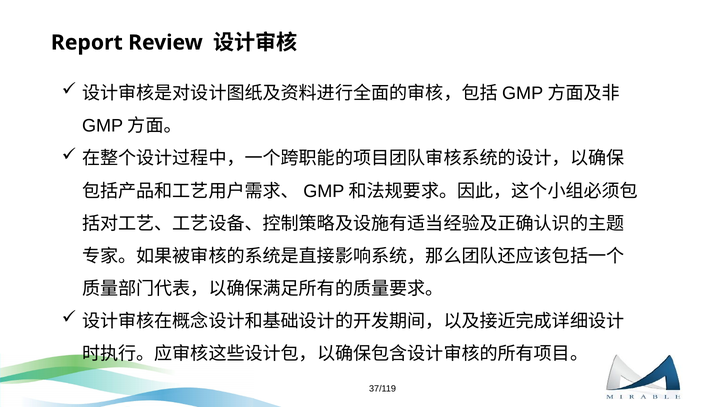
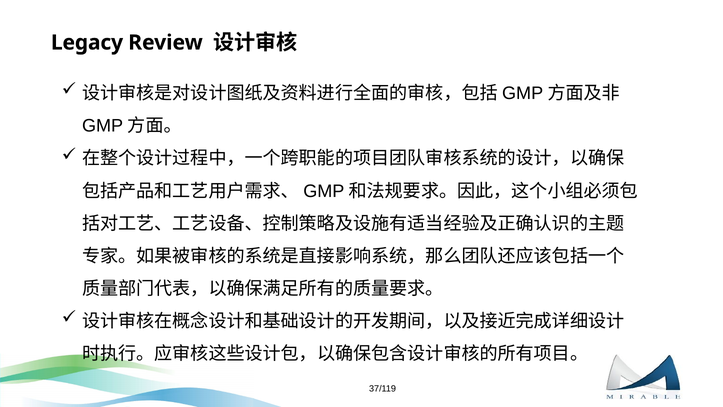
Report: Report -> Legacy (87, 43)
